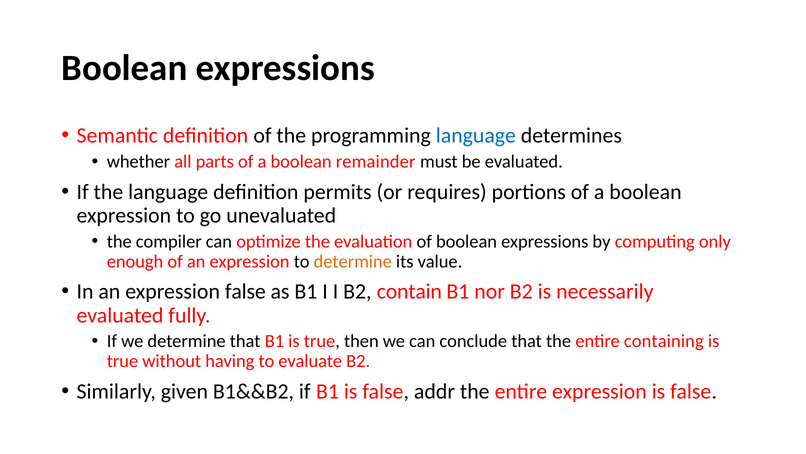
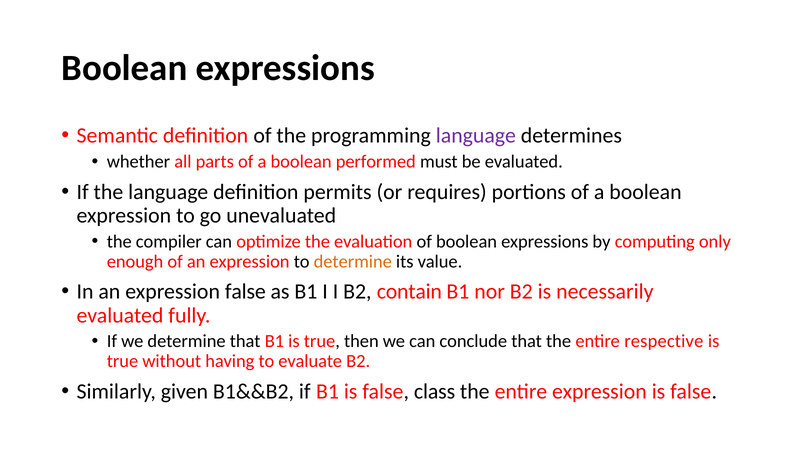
language colour: blue -> purple (476, 135)
remainder: remainder -> performed (376, 161)
containing: containing -> respective (664, 341)
addr: addr -> class (435, 391)
